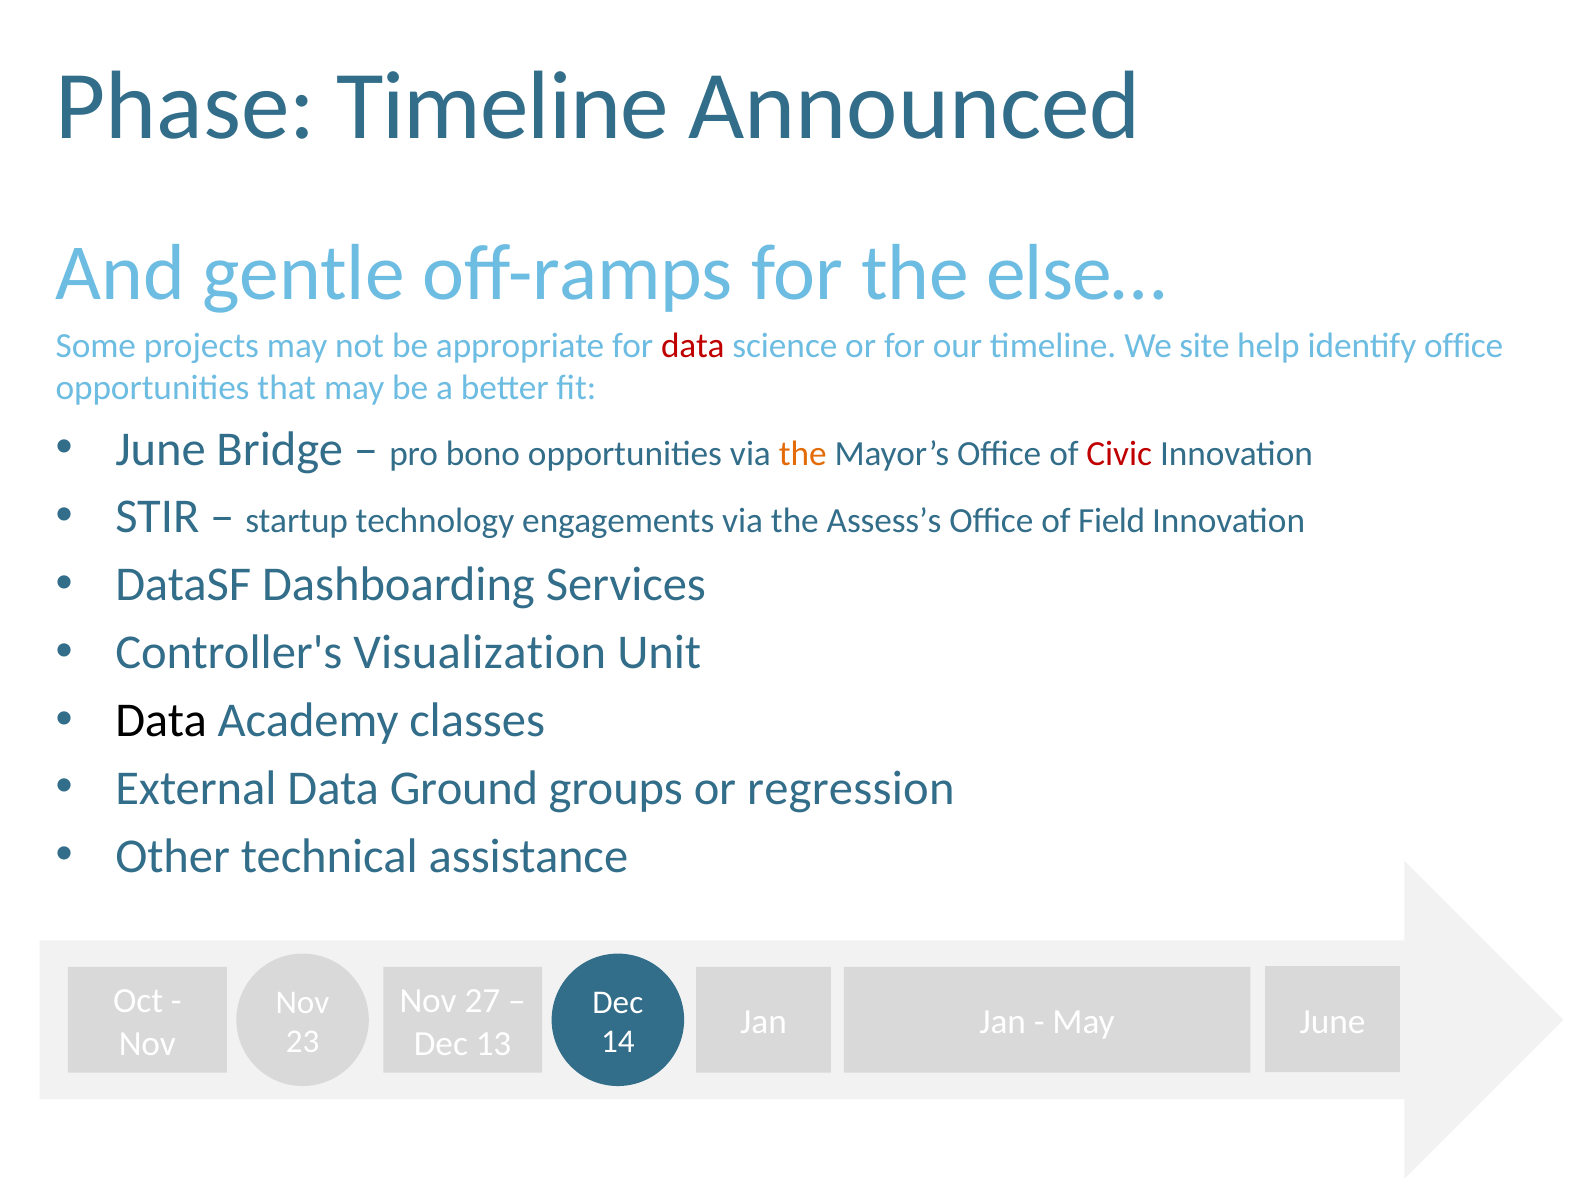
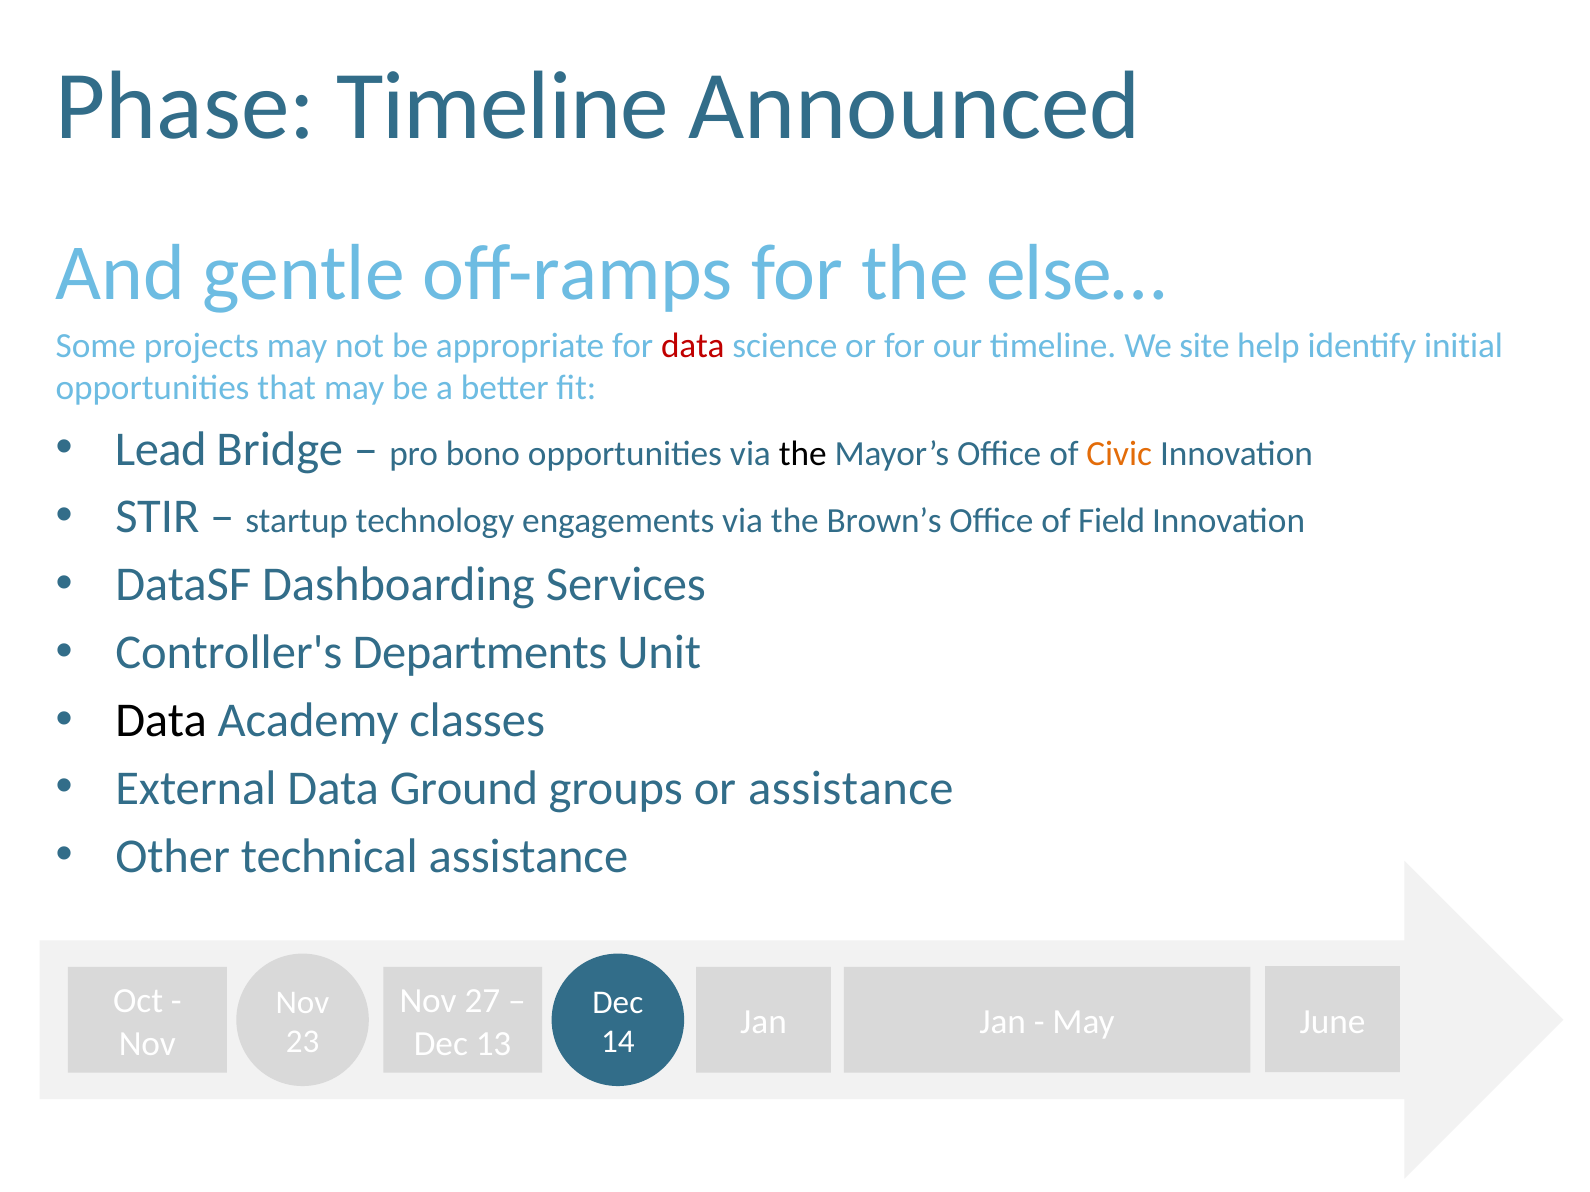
identify office: office -> initial (1464, 346)
June: June -> Lead (161, 449)
the colour: orange -> black (803, 454)
Civic colour: red -> orange (1119, 454)
Assess’s: Assess’s -> Brown’s (884, 522)
Visualization: Visualization -> Departments (480, 653)
or regression: regression -> assistance (851, 789)
